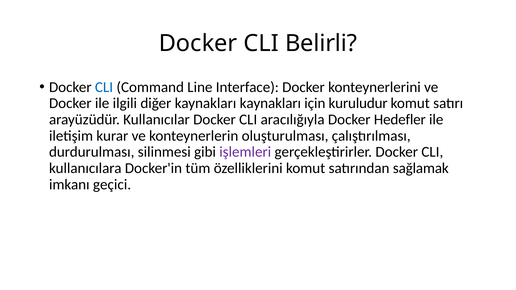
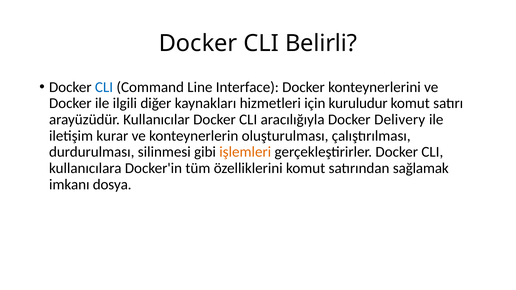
kaynakları kaynakları: kaynakları -> hizmetleri (270, 103)
Hedefler: Hedefler -> Delivery (400, 120)
işlemleri colour: purple -> orange (245, 152)
geçici: geçici -> dosya (112, 185)
